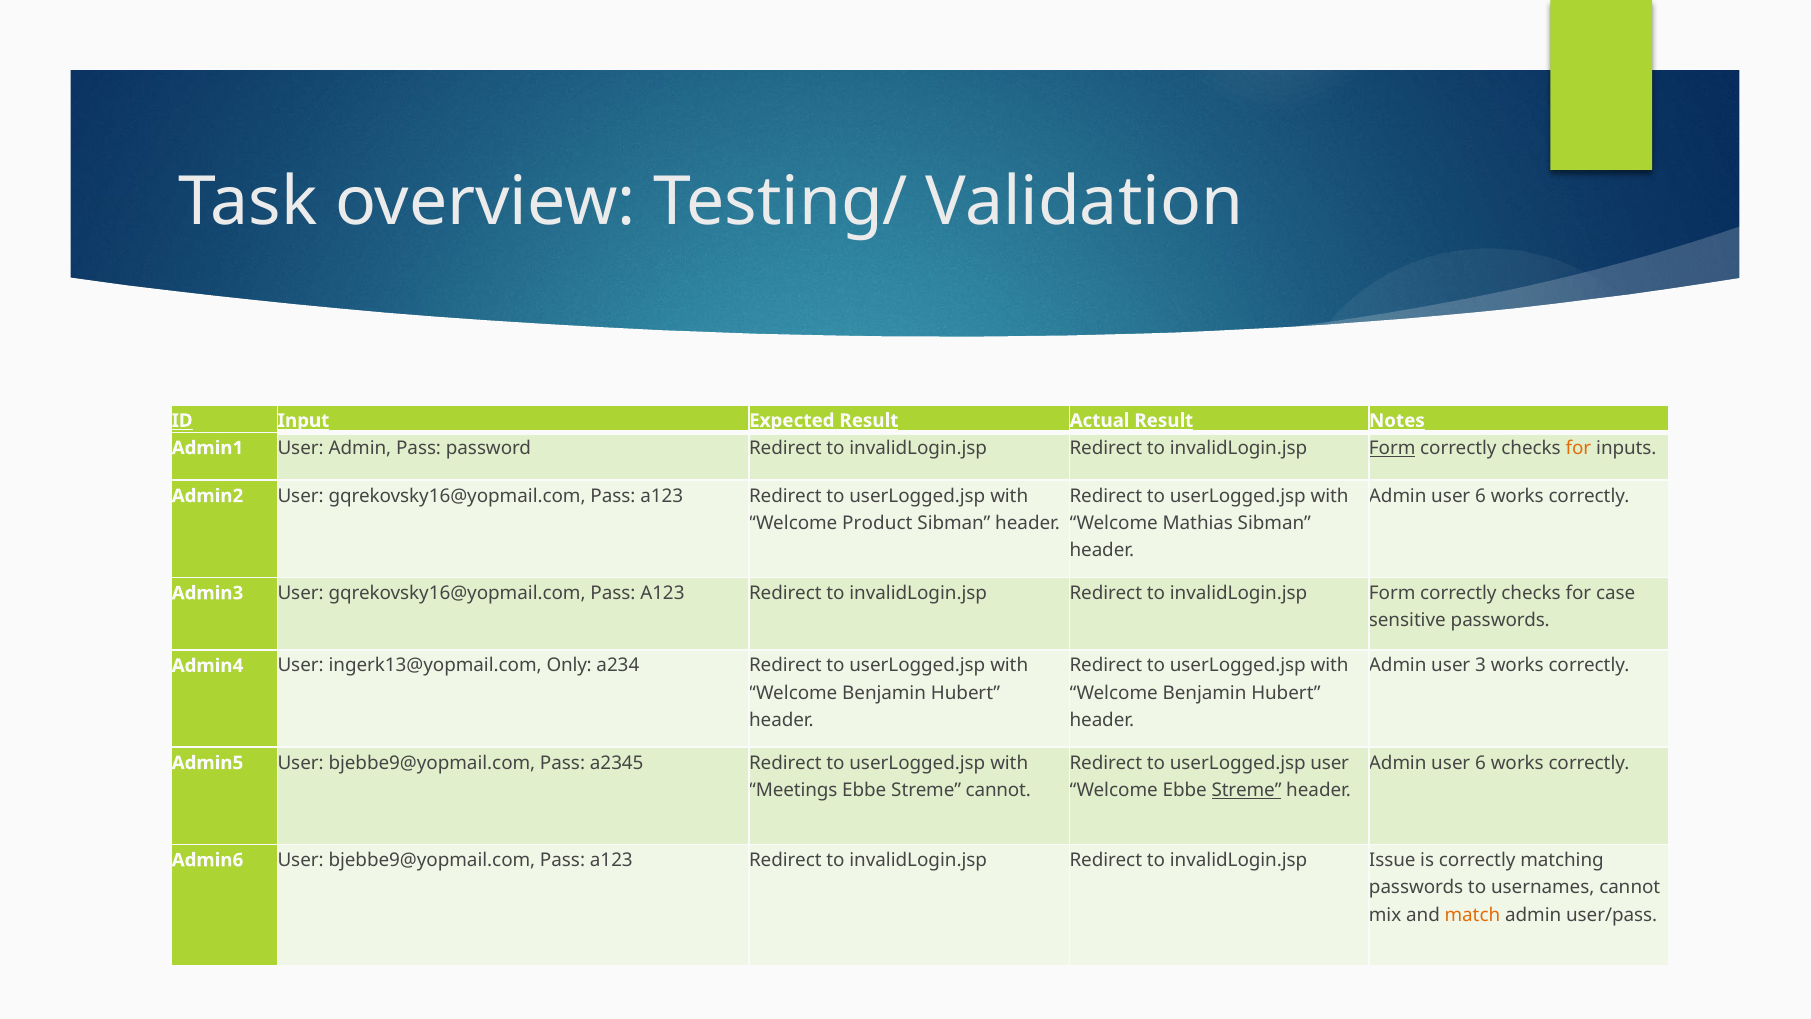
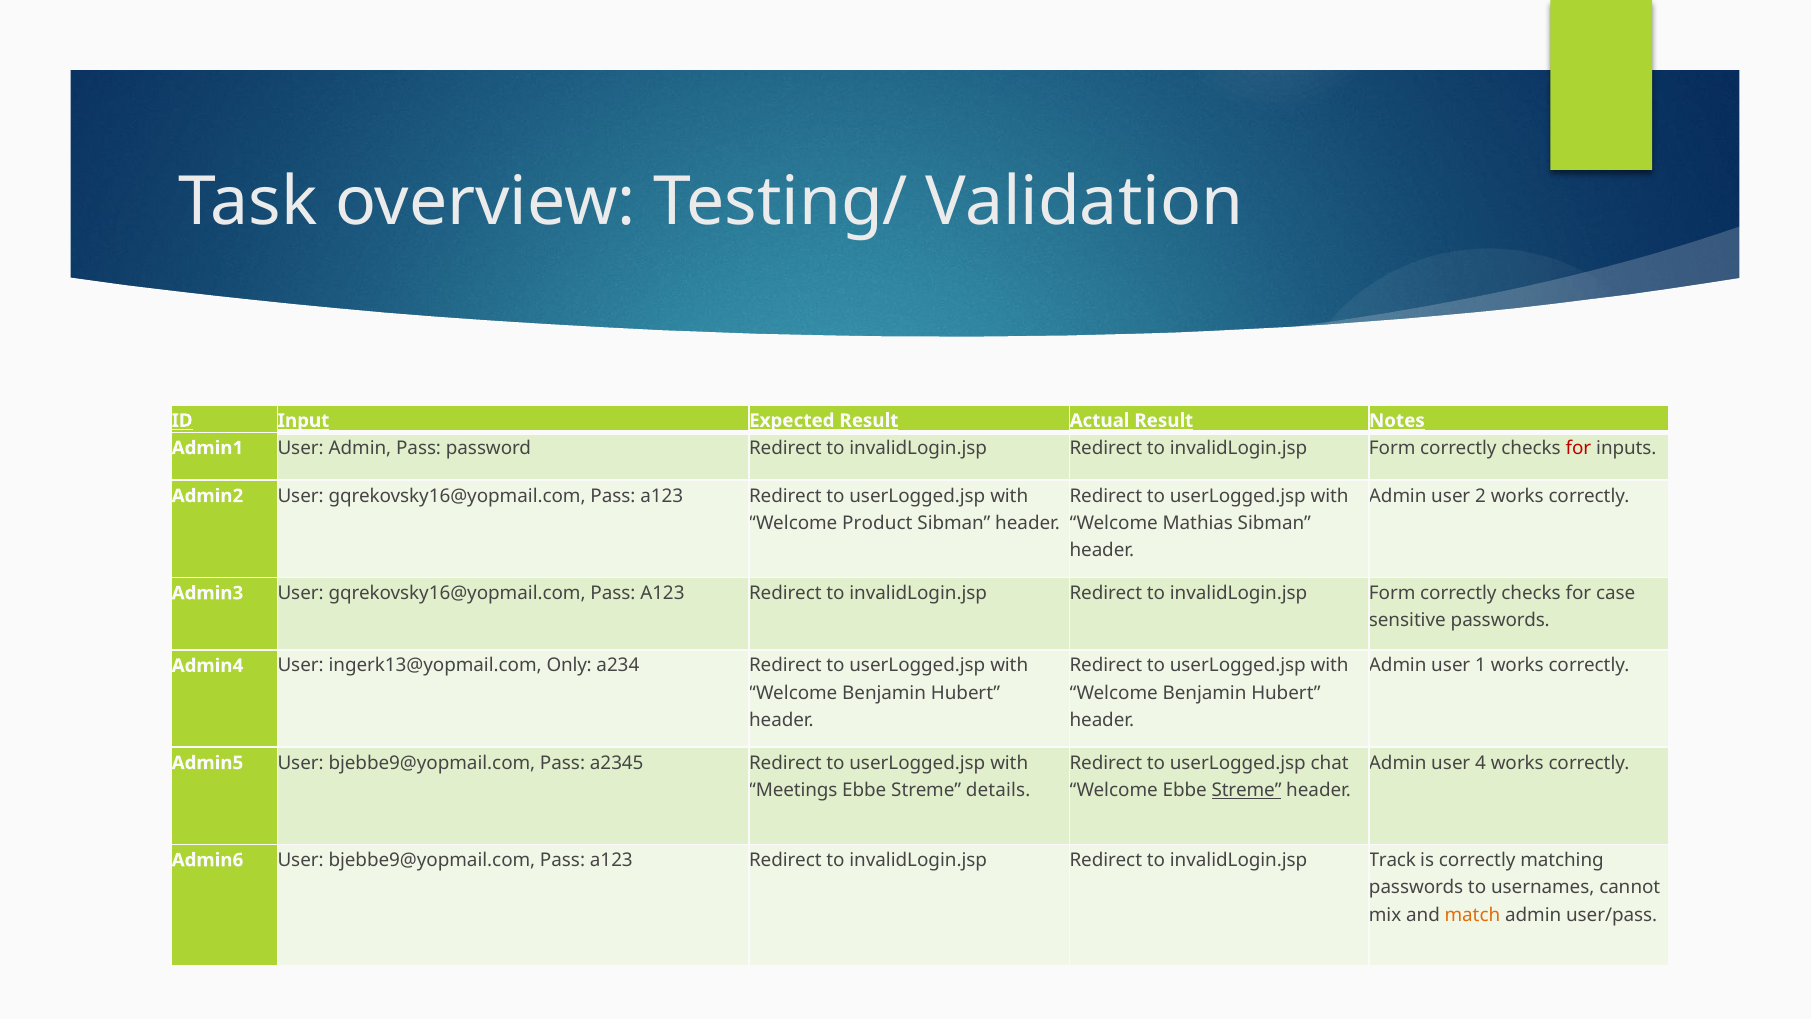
Form underline: present -> none (1392, 448)
for colour: orange -> red (1578, 448)
6: 6 -> 2 (1481, 496)
3: 3 -> 1 (1481, 666)
userLogged.jsp user: user -> chat (1330, 763)
6: 6 -> 4 (1481, 763)
Streme cannot: cannot -> details (998, 790)
Issue: Issue -> Track (1392, 860)
